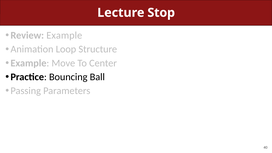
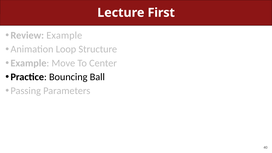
Stop: Stop -> First (161, 13)
